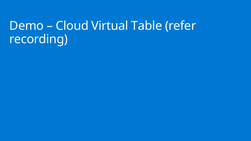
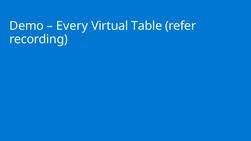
Cloud: Cloud -> Every (72, 26)
